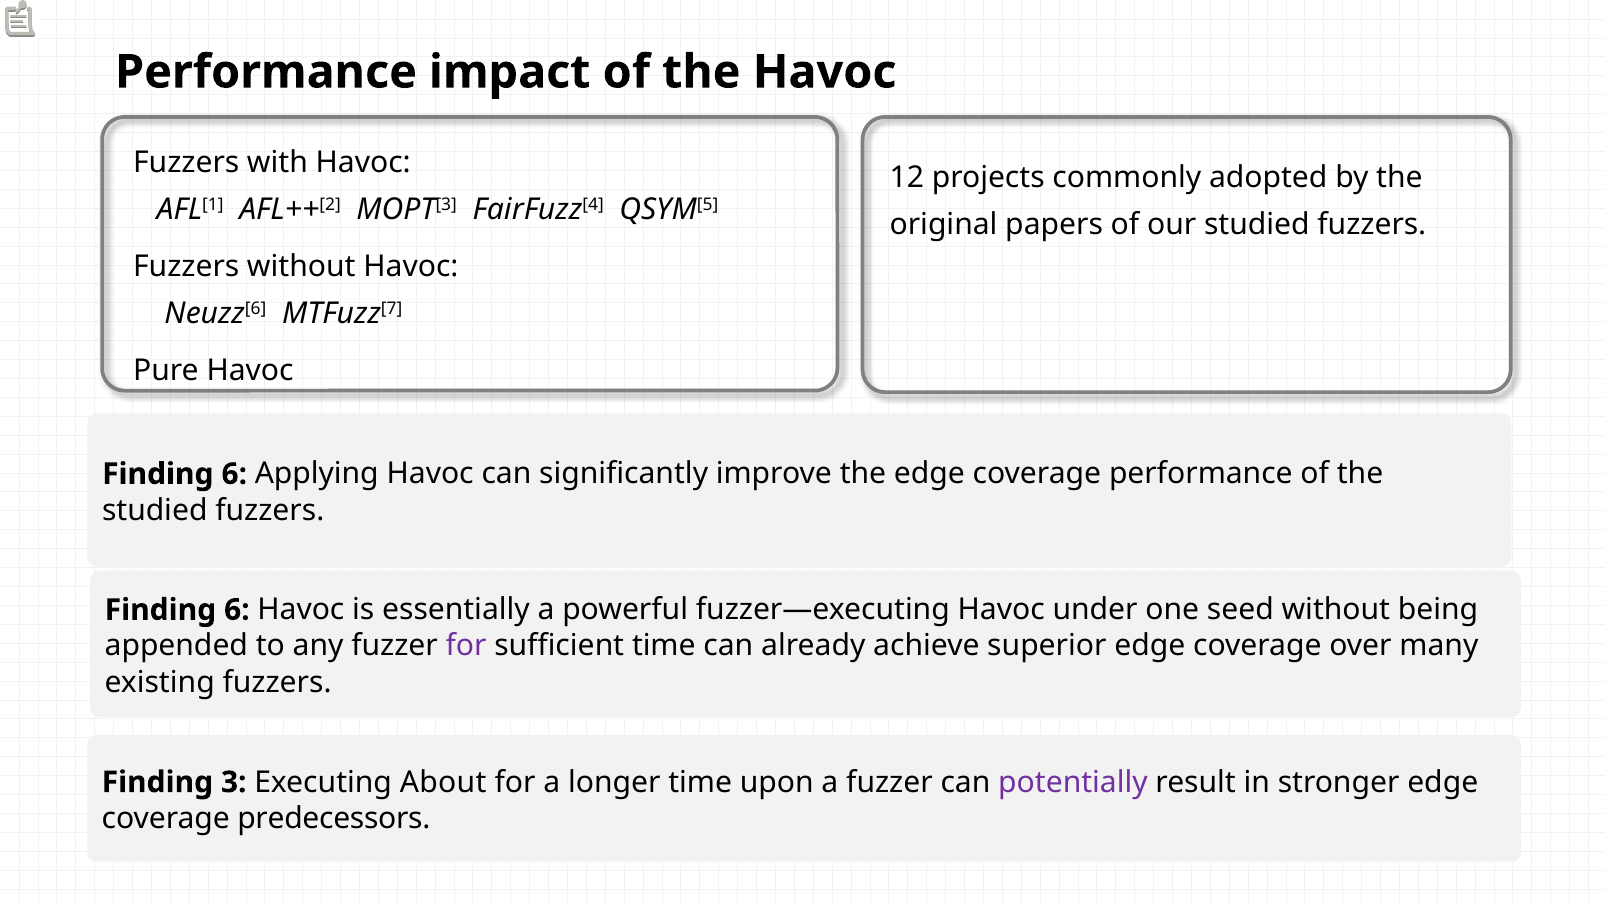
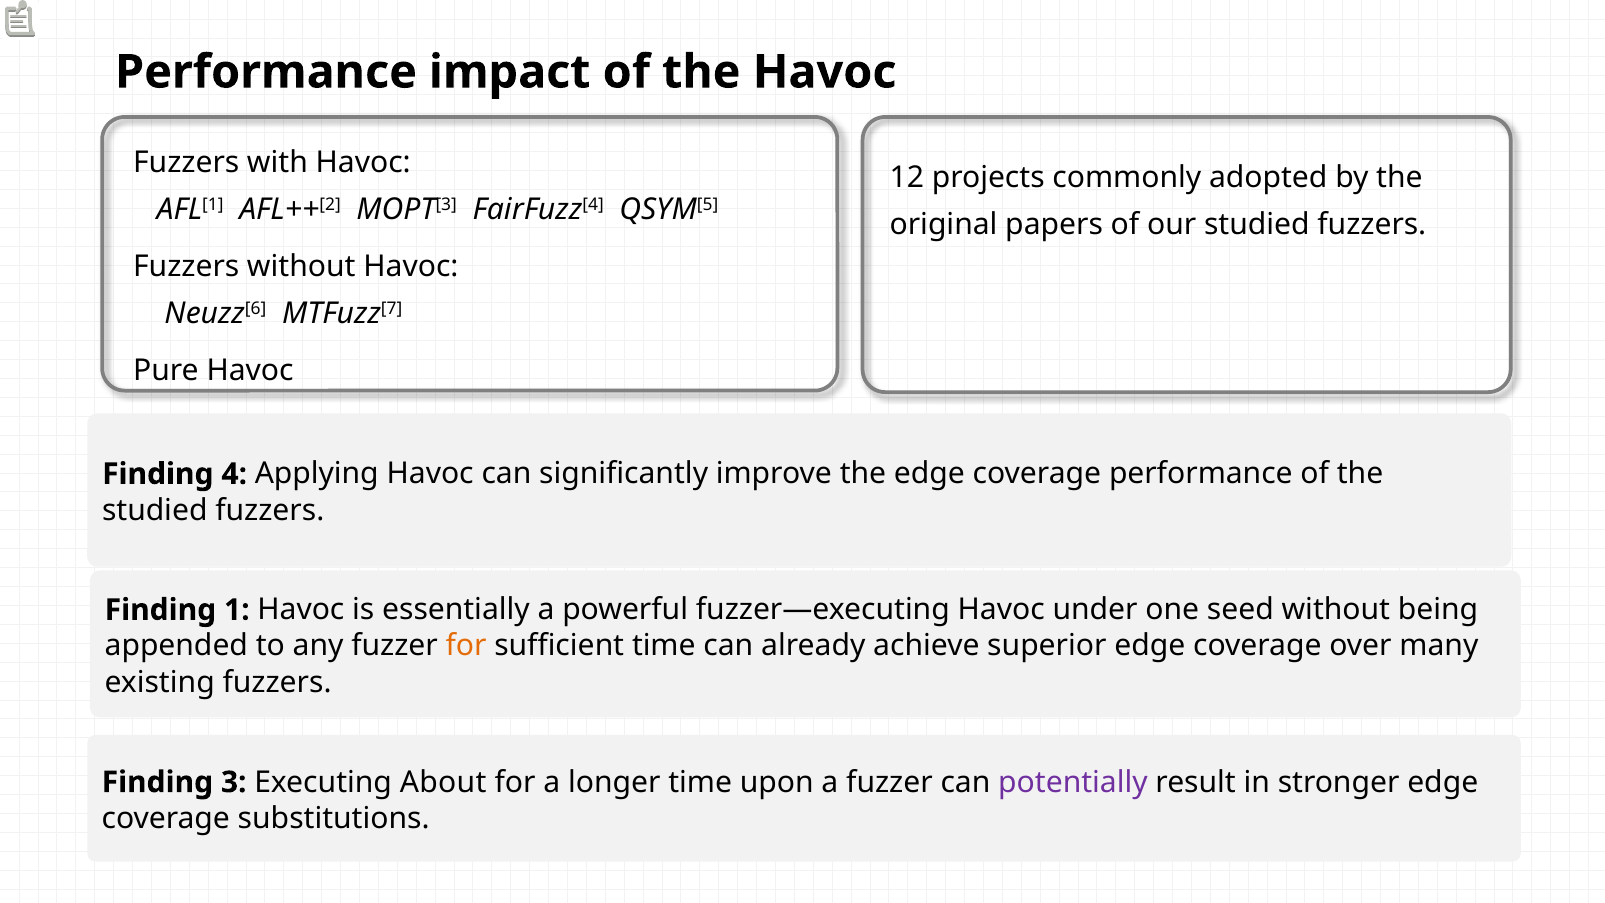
6: 6 -> 4 (234, 474)
6: 6 -> 1 (237, 610)
for colour: purple -> orange (466, 646)
predecessors: predecessors -> substitutions (334, 818)
